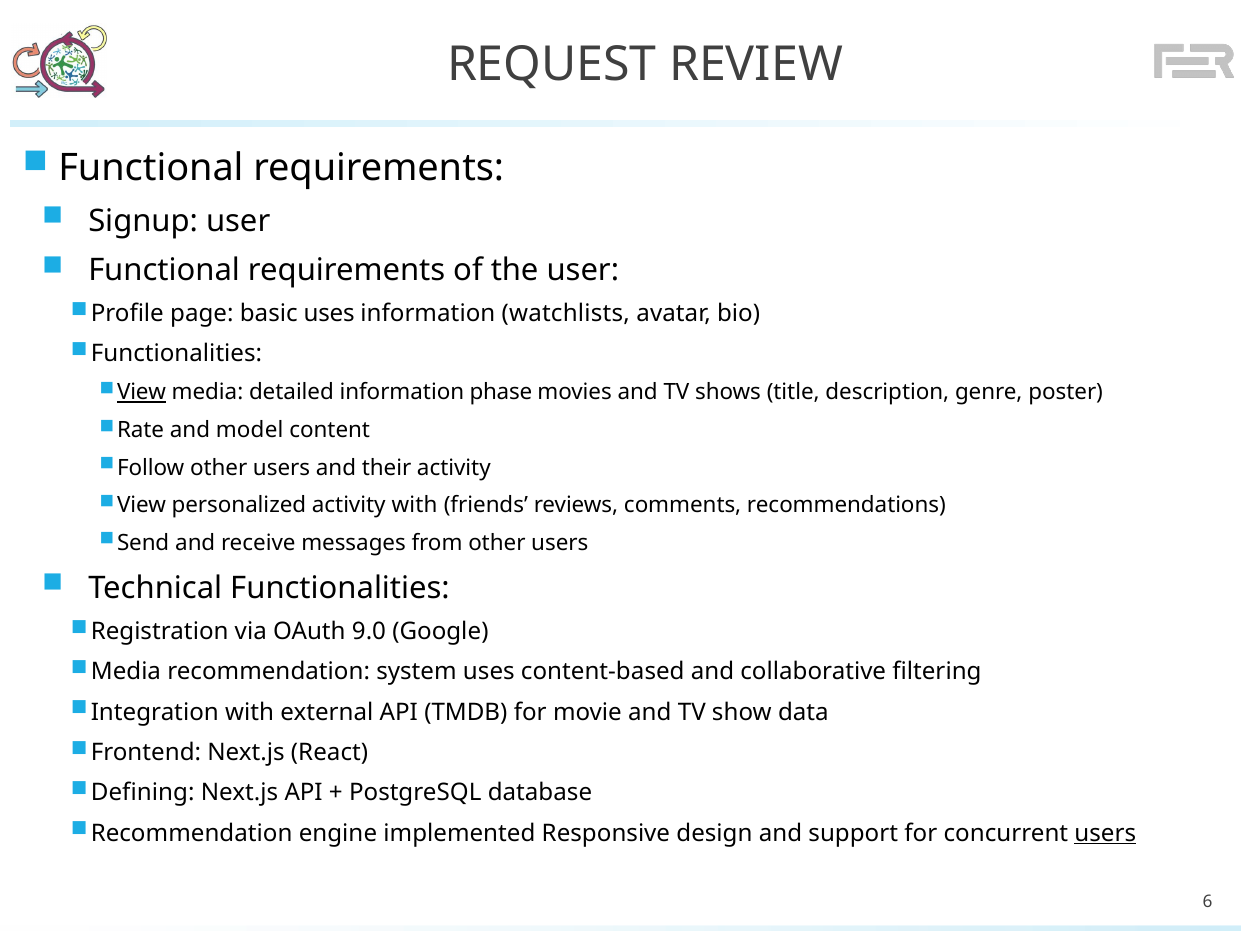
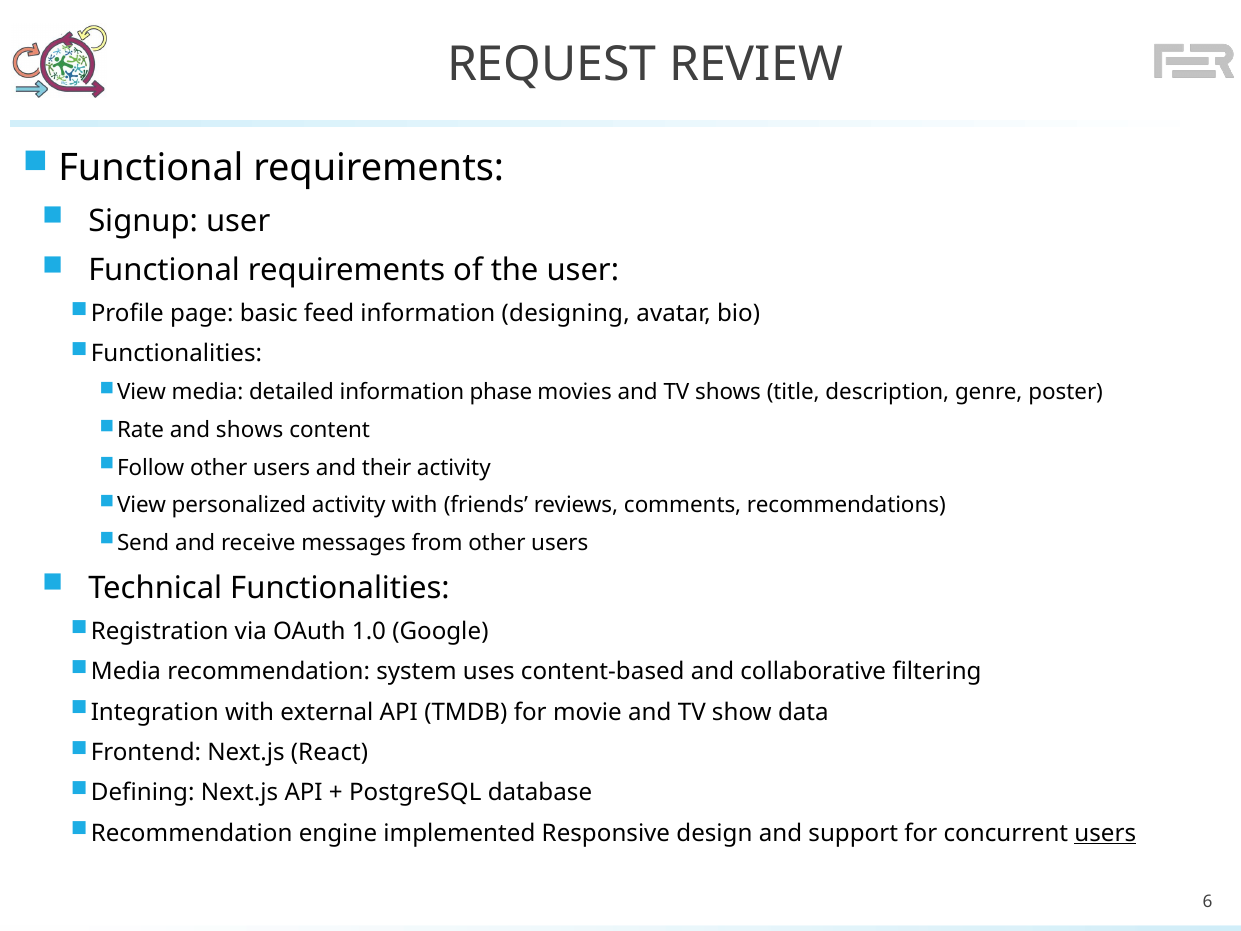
basic uses: uses -> feed (329, 314)
watchlists: watchlists -> designing (566, 314)
View underline: present -> none (142, 392)
and model: model -> shows (250, 430)
9.0: 9.0 -> 1.0 (369, 631)
